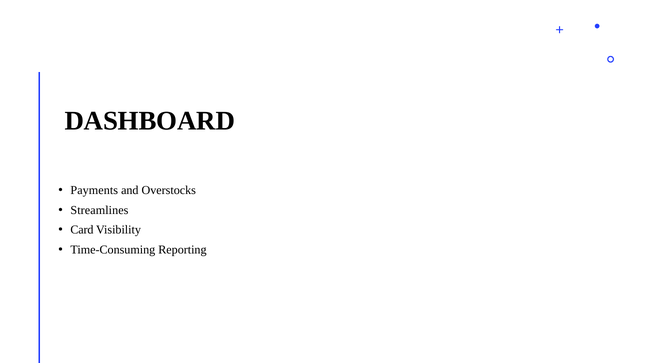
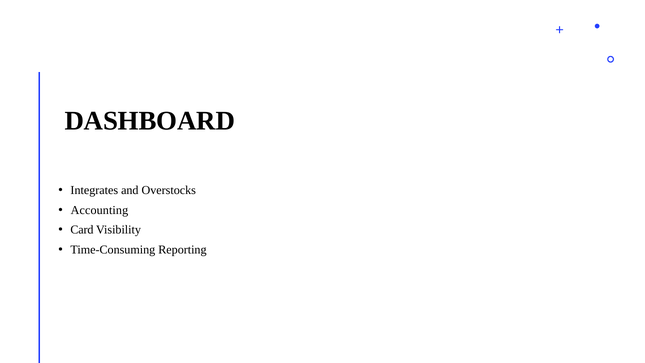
Payments: Payments -> Integrates (94, 190)
Streamlines: Streamlines -> Accounting (99, 210)
